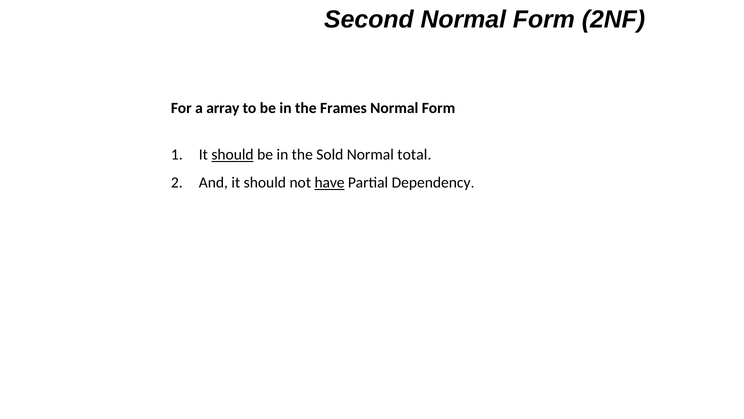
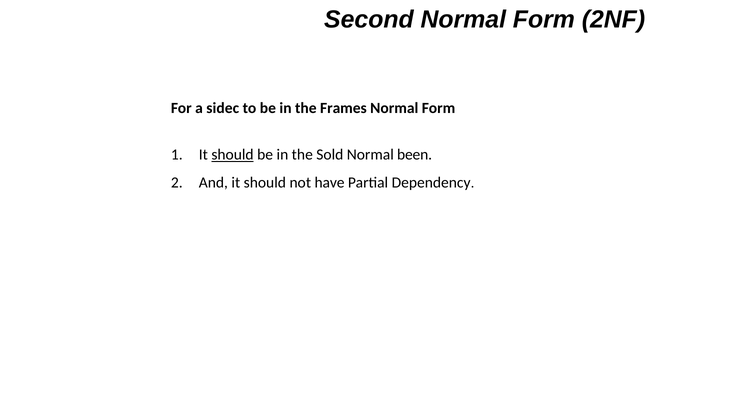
array: array -> sidec (223, 108)
total: total -> been (415, 155)
have underline: present -> none (330, 183)
